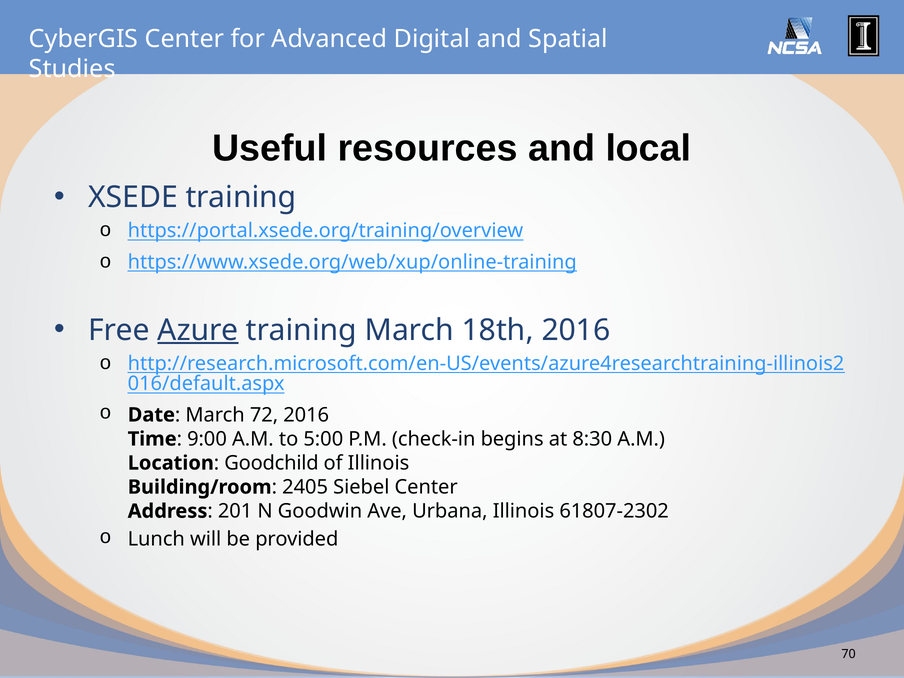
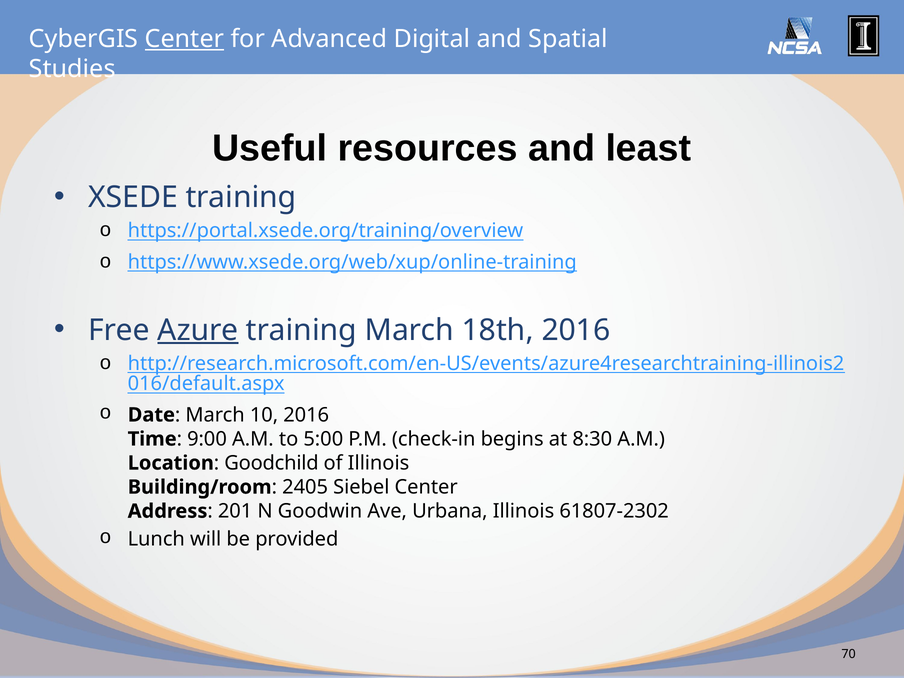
Center underline: none -> present (184, 39)
local: local -> least (648, 148)
72: 72 -> 10 (264, 415)
